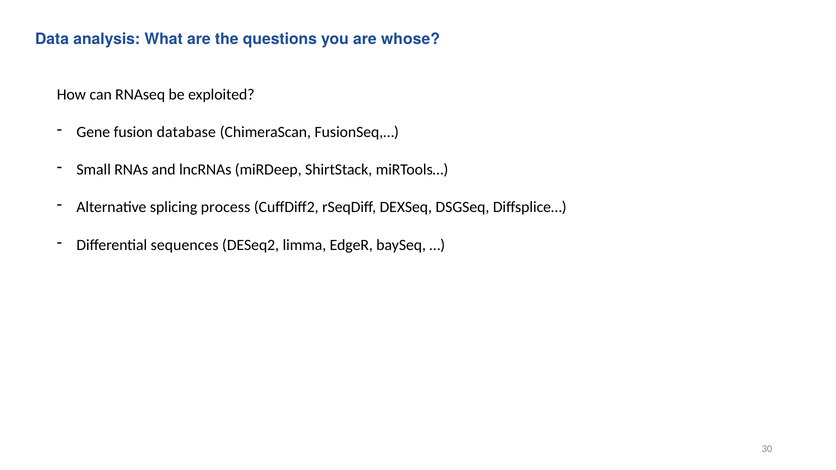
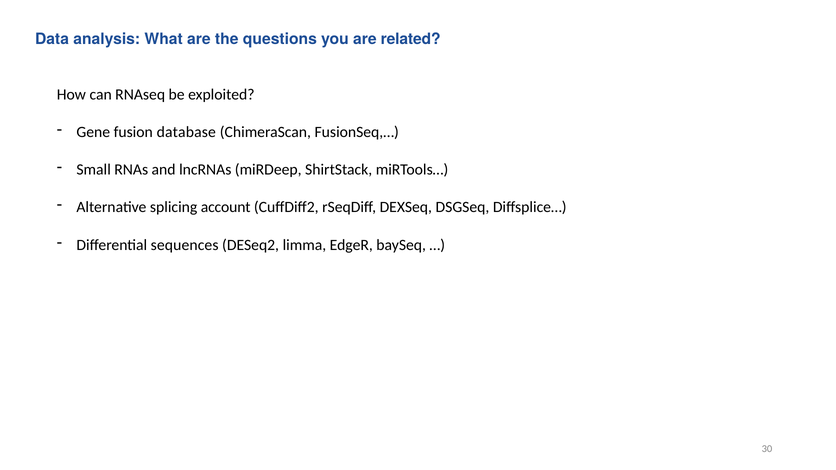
whose: whose -> related (411, 39)
process: process -> account (226, 207)
